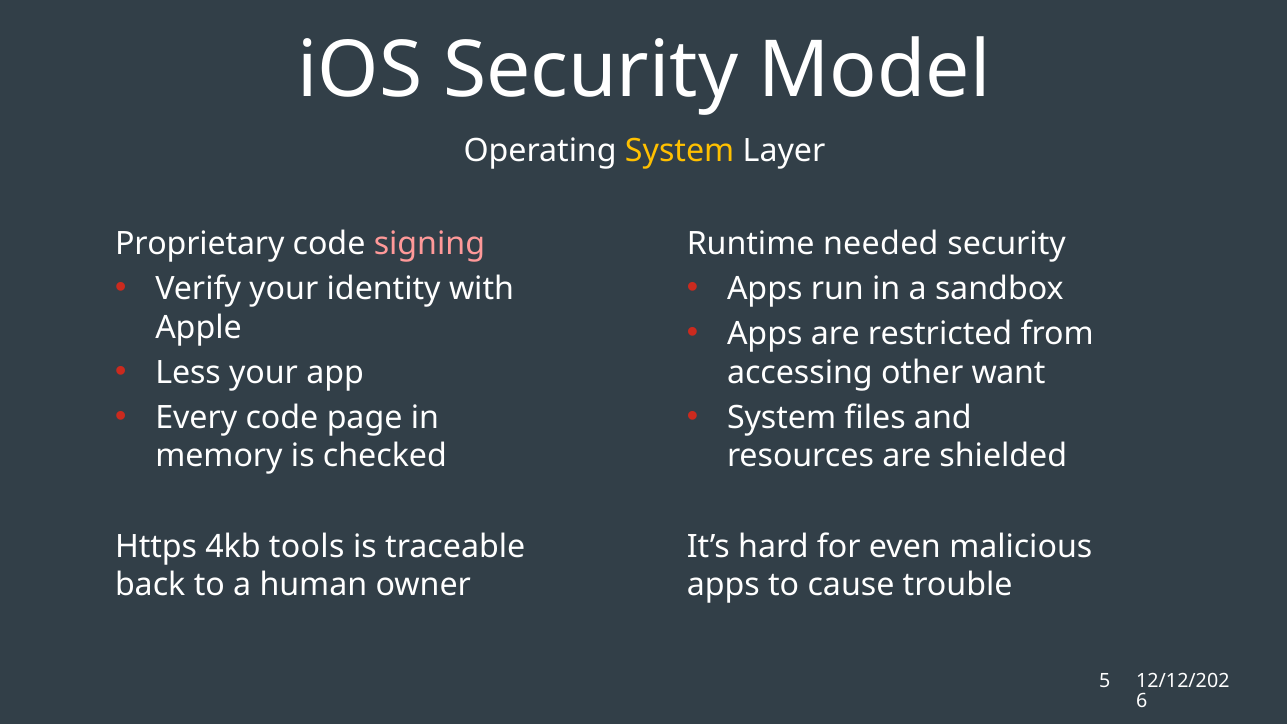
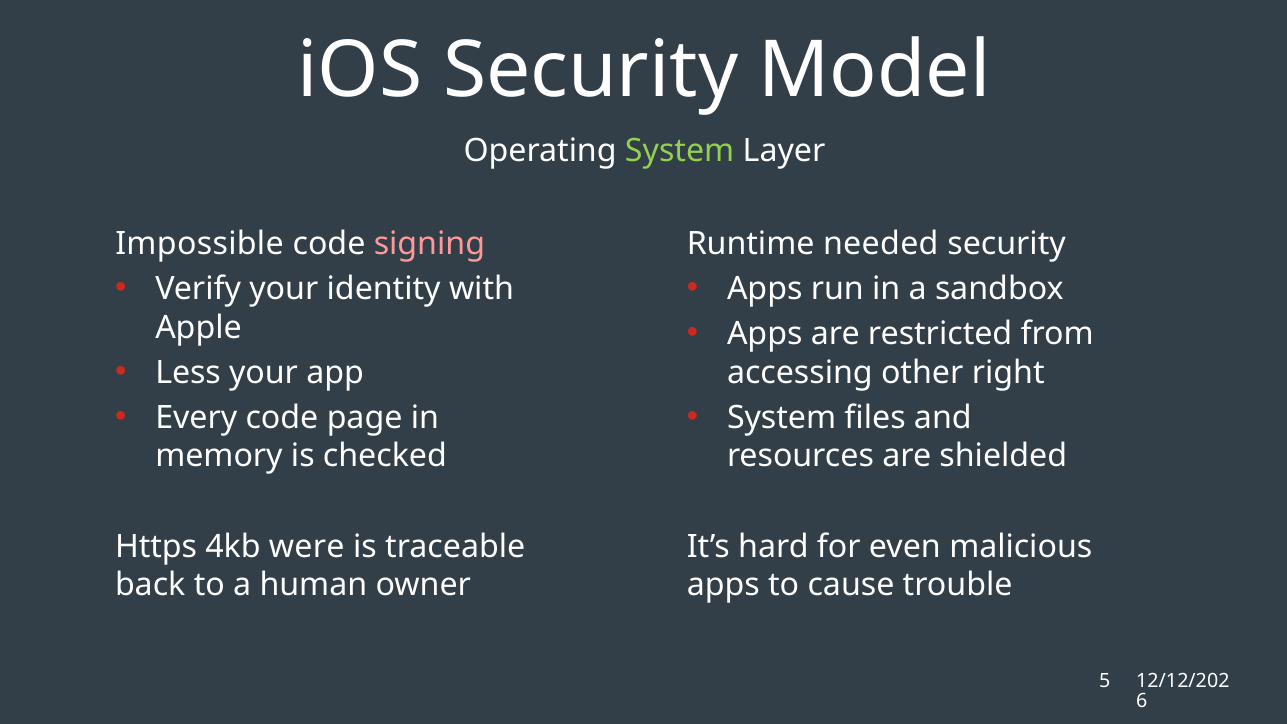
System colour: yellow -> light green (680, 150)
Proprietary: Proprietary -> Impossible (200, 244)
want: want -> right (1008, 373)
tools: tools -> were (307, 546)
